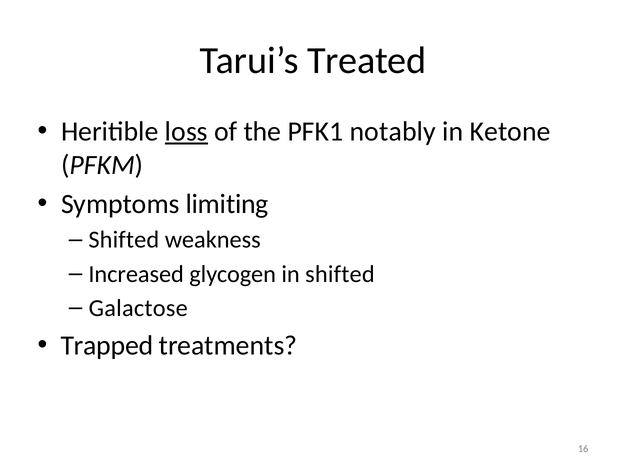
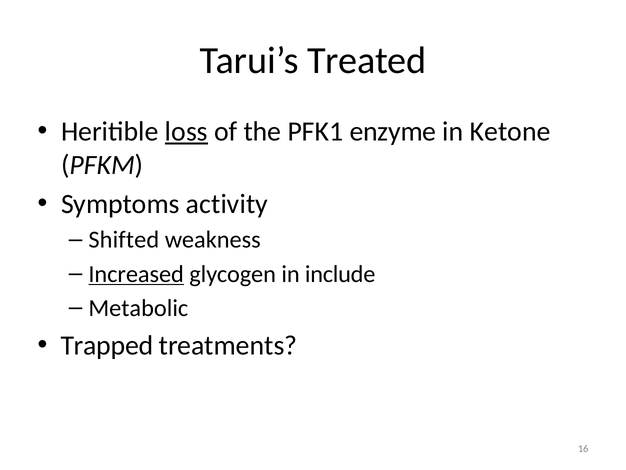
notably: notably -> enzyme (393, 131)
limiting: limiting -> activity (227, 204)
Increased underline: none -> present (136, 274)
in shifted: shifted -> include (340, 274)
Galactose: Galactose -> Metabolic (138, 308)
